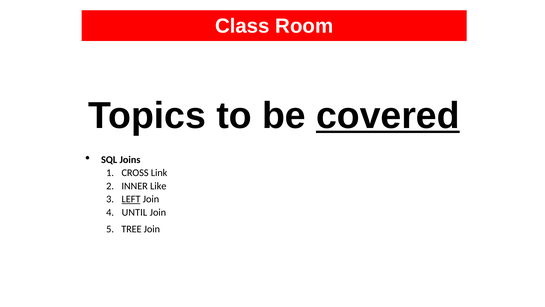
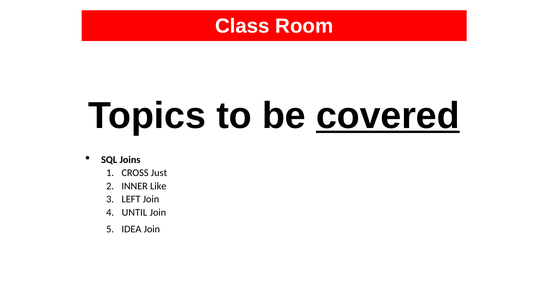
Link: Link -> Just (159, 173)
LEFT underline: present -> none (131, 199)
TREE: TREE -> IDEA (131, 229)
